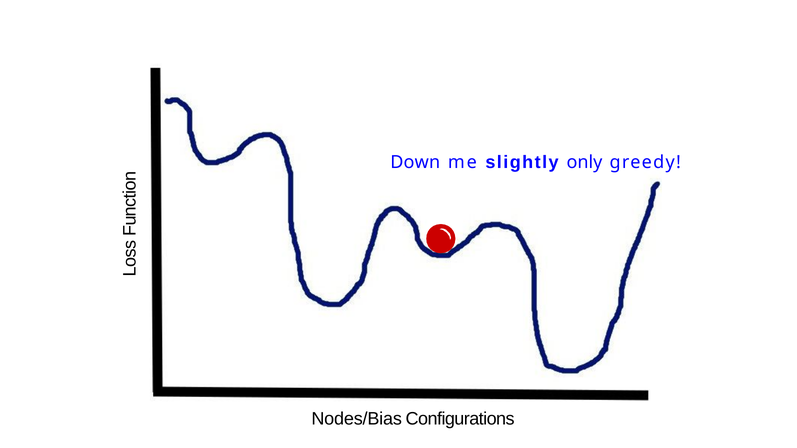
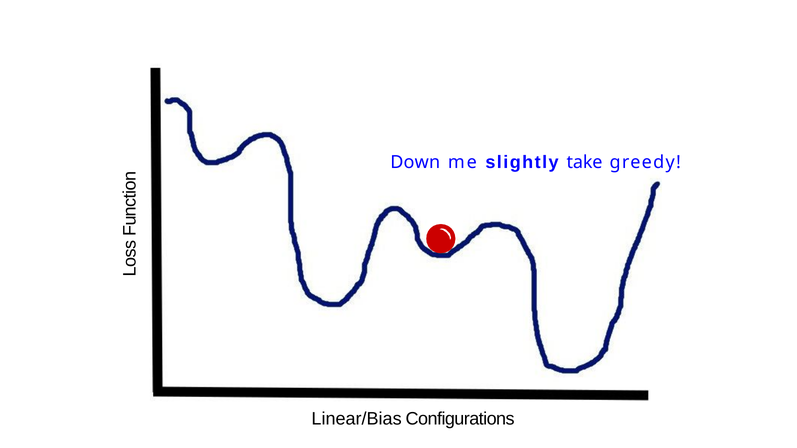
only: only -> take (585, 162)
Nodes/Bias: Nodes/Bias -> Linear/Bias (357, 419)
